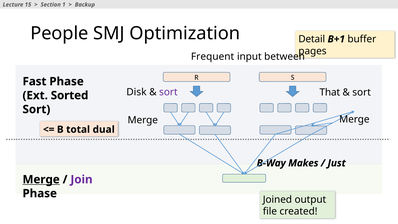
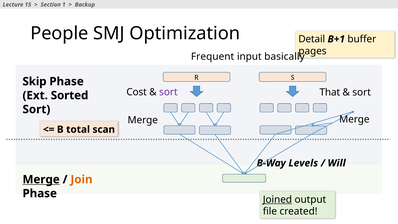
between: between -> basically (284, 57)
Fast: Fast -> Skip (35, 81)
Disk: Disk -> Cost (137, 92)
dual: dual -> scan (104, 129)
Makes: Makes -> Levels (303, 163)
Just: Just -> Will (337, 163)
Join colour: purple -> orange (82, 179)
Joined underline: none -> present (277, 199)
